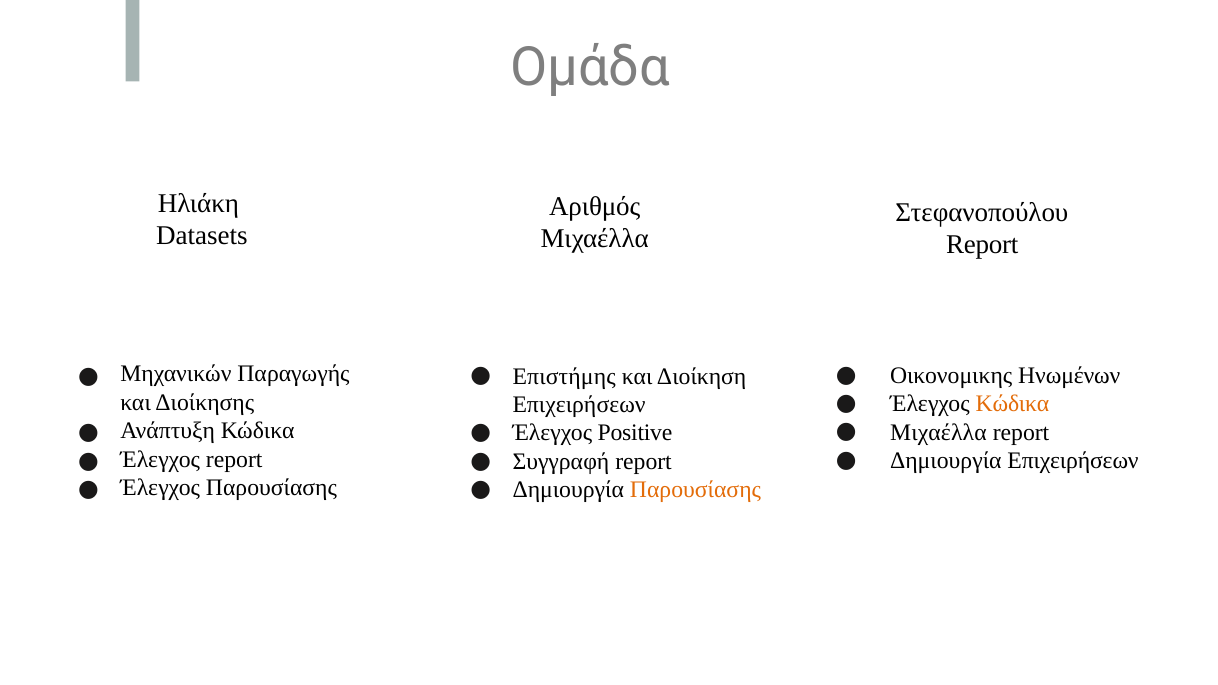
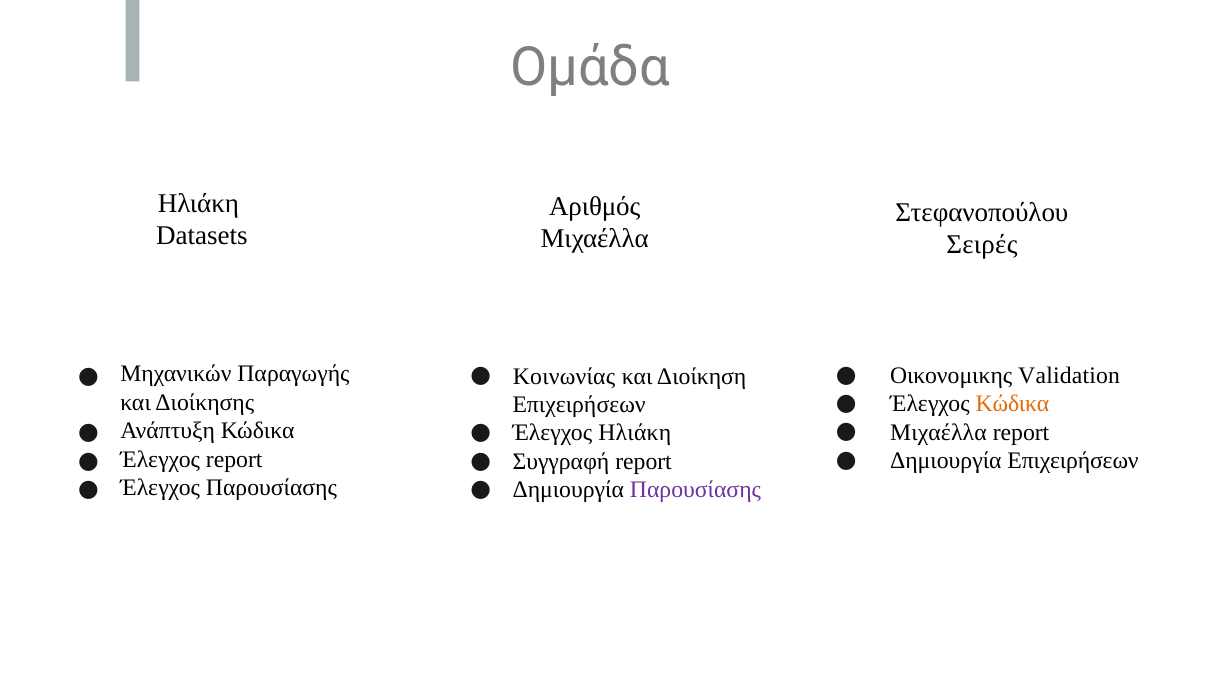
Report: Report -> Σειρές (982, 245)
Ηνωμένων: Ηνωμένων -> Validation (1069, 376)
Επιστήμης: Επιστήμης -> Κοινωνίας (564, 376)
Έλεγχος Positive: Positive -> Ηλιάκη (635, 433)
Παρουσίασης colour: orange -> purple (695, 490)
